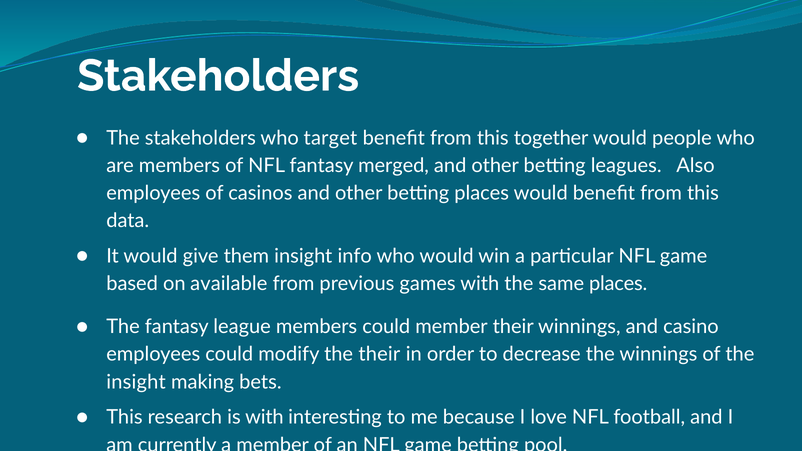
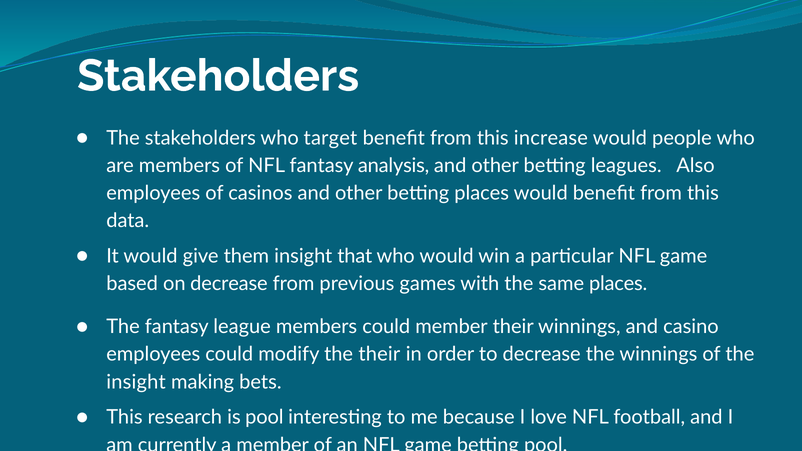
together: together -> increase (551, 138)
merged: merged -> analysis (394, 166)
info: info -> that (355, 256)
on available: available -> decrease (229, 284)
is with: with -> pool (264, 417)
